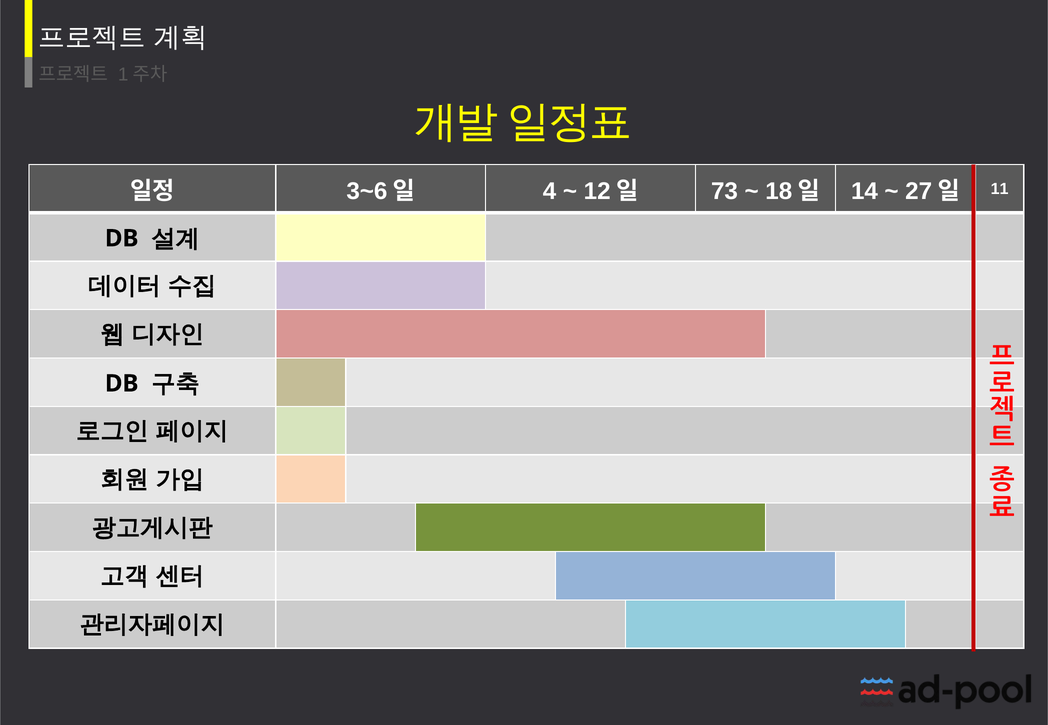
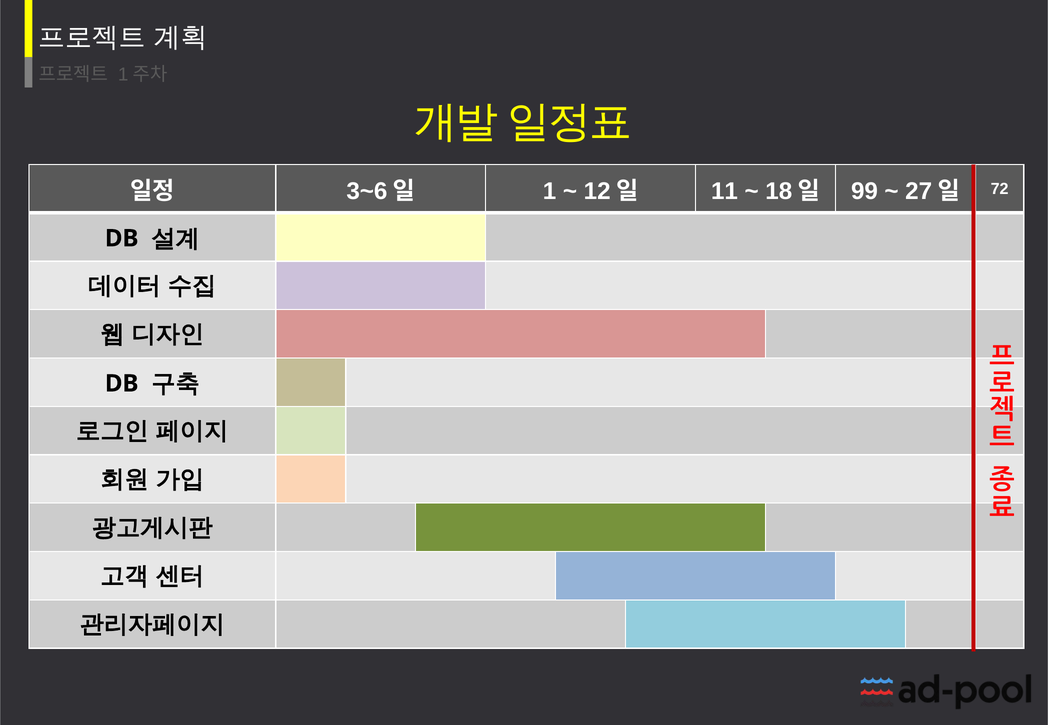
4: 4 -> 1 (550, 191)
73: 73 -> 11 (724, 191)
14: 14 -> 99 (864, 191)
11: 11 -> 72 (1000, 189)
